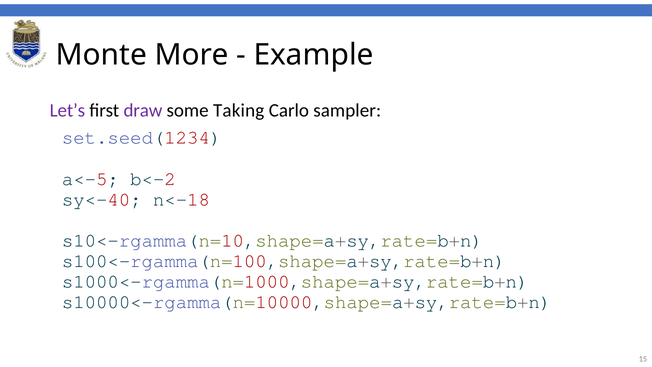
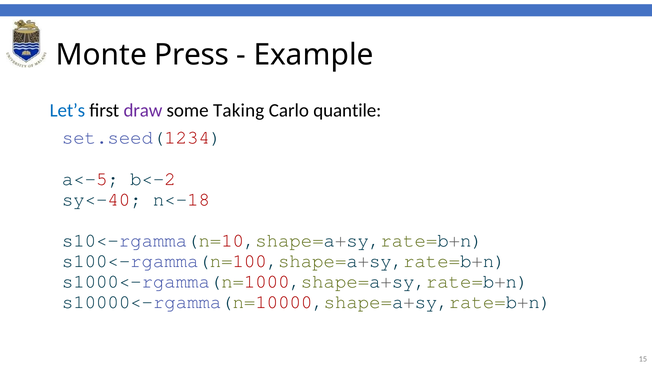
More: More -> Press (192, 55)
Let’s colour: purple -> blue (67, 110)
sampler: sampler -> quantile (347, 110)
